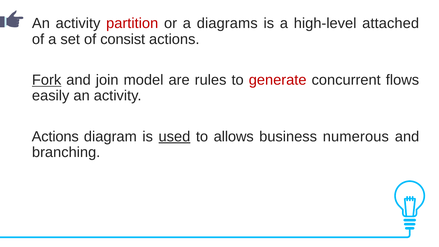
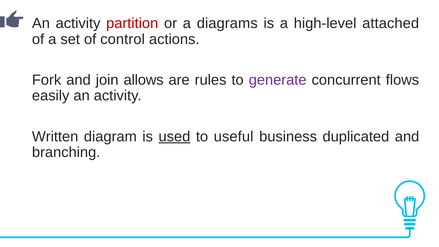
consist: consist -> control (123, 39)
Fork underline: present -> none (47, 80)
model: model -> allows (144, 80)
generate colour: red -> purple (278, 80)
Actions: Actions -> Written (55, 137)
allows: allows -> useful (234, 137)
numerous: numerous -> duplicated (356, 137)
